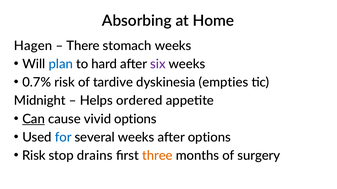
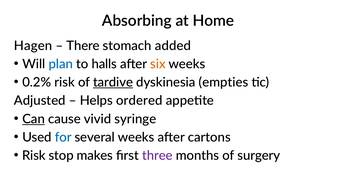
stomach weeks: weeks -> added (173, 46)
hard: hard -> halls (104, 64)
six colour: purple -> orange (158, 64)
0.7%: 0.7% -> 0.2% (37, 83)
tardive underline: none -> present (113, 83)
Midnight: Midnight -> Adjusted (40, 101)
vivid options: options -> syringe (135, 119)
after options: options -> cartons (209, 138)
drains: drains -> makes (95, 156)
three colour: orange -> purple (157, 156)
